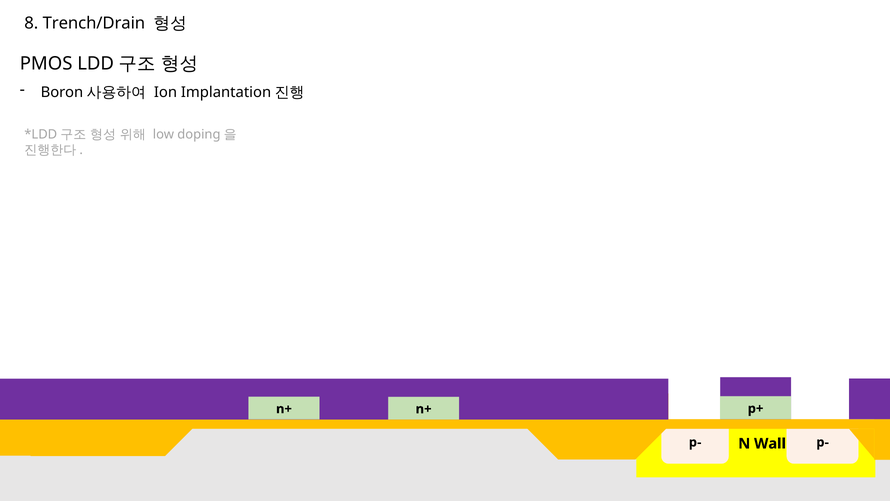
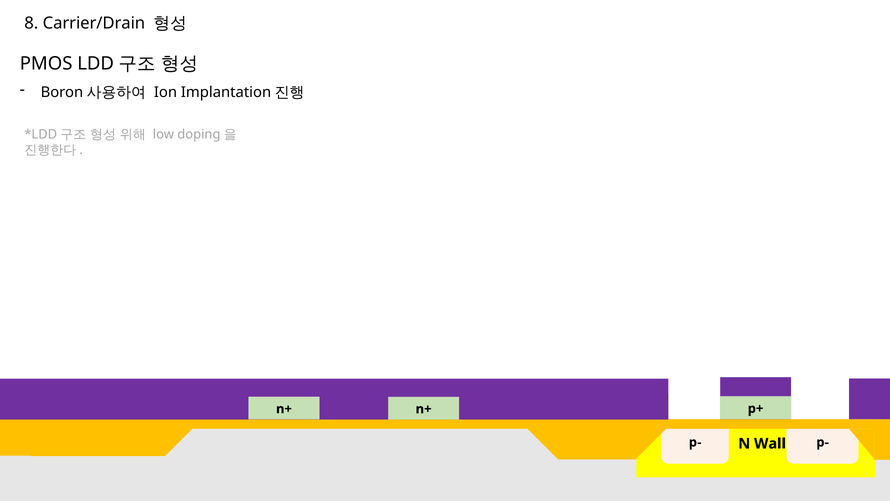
Trench/Drain: Trench/Drain -> Carrier/Drain (94, 23)
